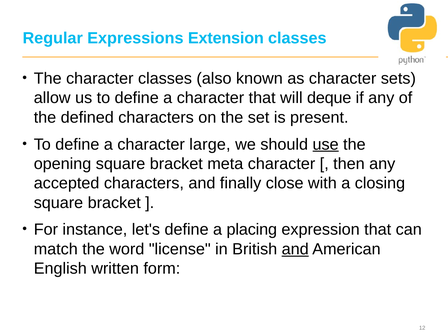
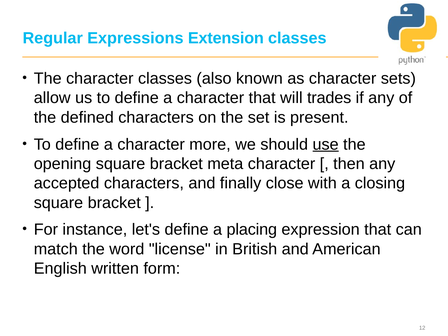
deque: deque -> trades (329, 98)
large: large -> more (210, 144)
and underline: present -> none (295, 249)
